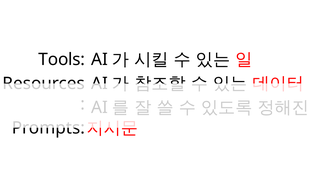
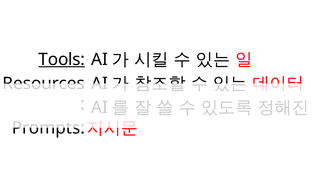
Tools underline: none -> present (62, 59)
